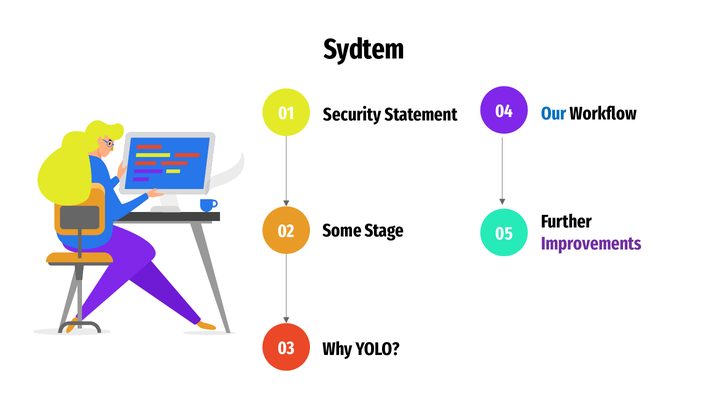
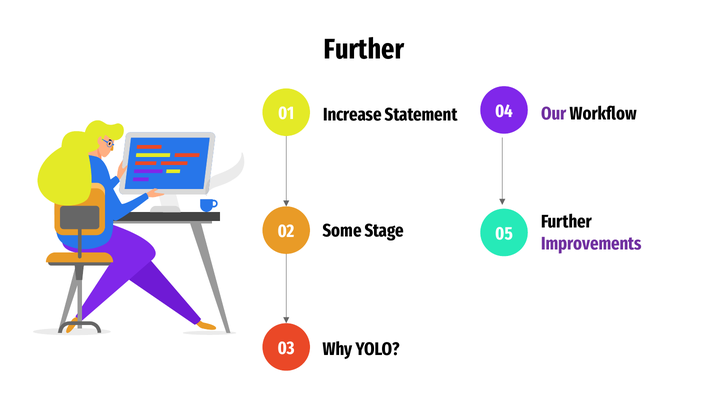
Sydtem: Sydtem -> Further (364, 49)
Security: Security -> Increase (353, 115)
Our colour: blue -> purple (554, 113)
